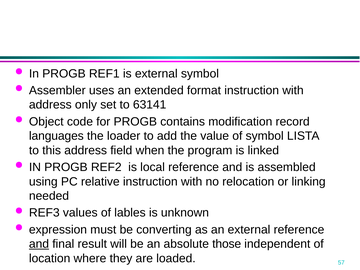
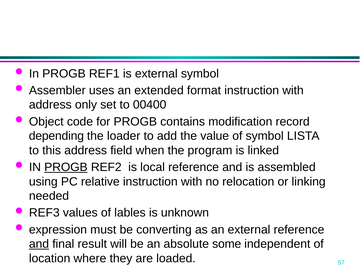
63141: 63141 -> 00400 (150, 105)
languages: languages -> depending (56, 136)
PROGB underline: none -> present (66, 167)
those: those -> some (227, 244)
